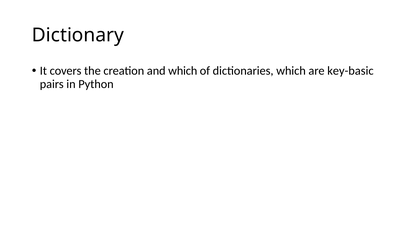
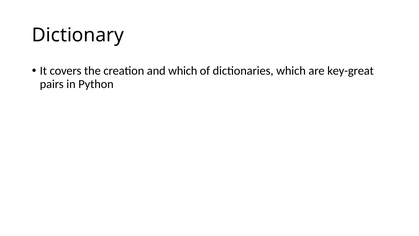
key-basic: key-basic -> key-great (351, 71)
